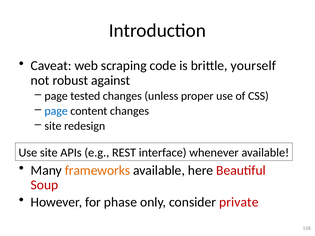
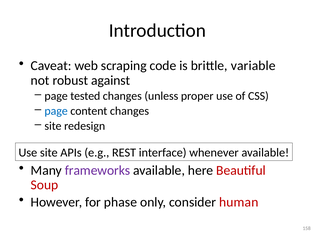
yourself: yourself -> variable (253, 66)
frameworks colour: orange -> purple (98, 170)
private: private -> human (239, 202)
